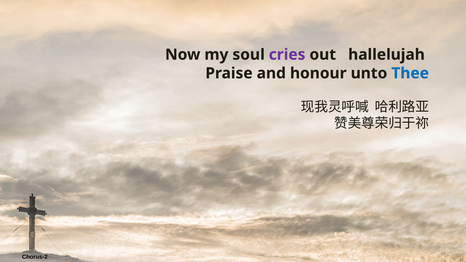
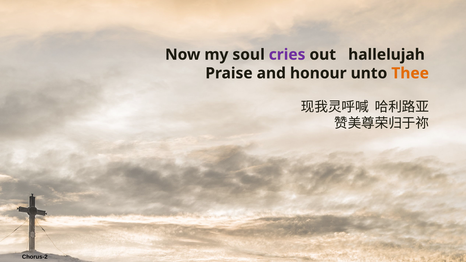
Thee colour: blue -> orange (410, 73)
